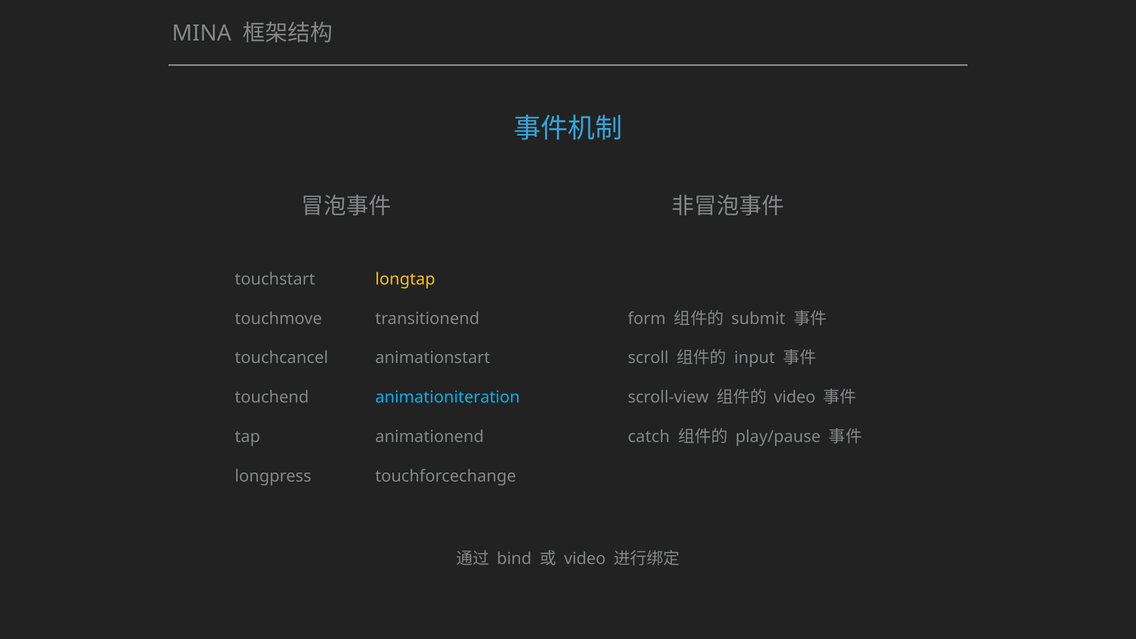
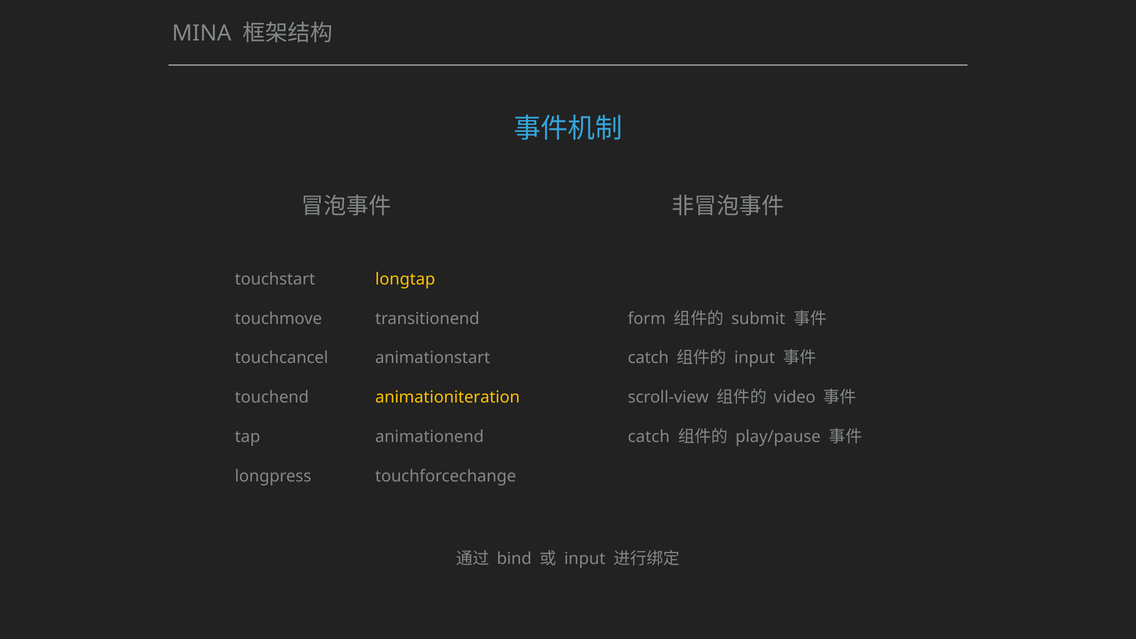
scroll: scroll -> catch (648, 358)
animationiteration colour: light blue -> yellow (448, 397)
video: video -> input (585, 559)
